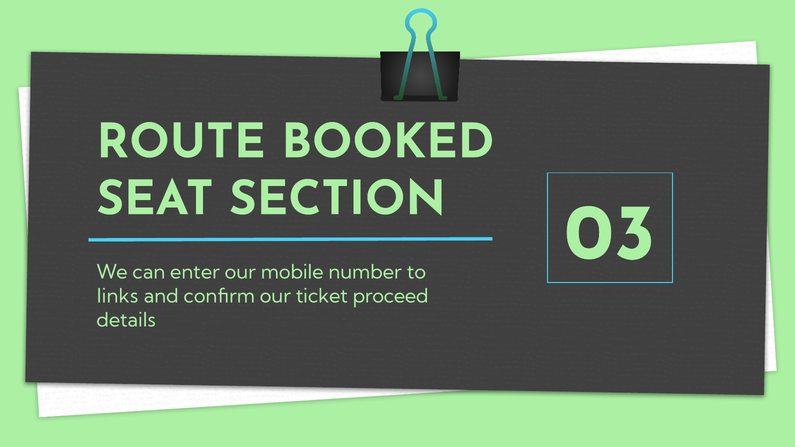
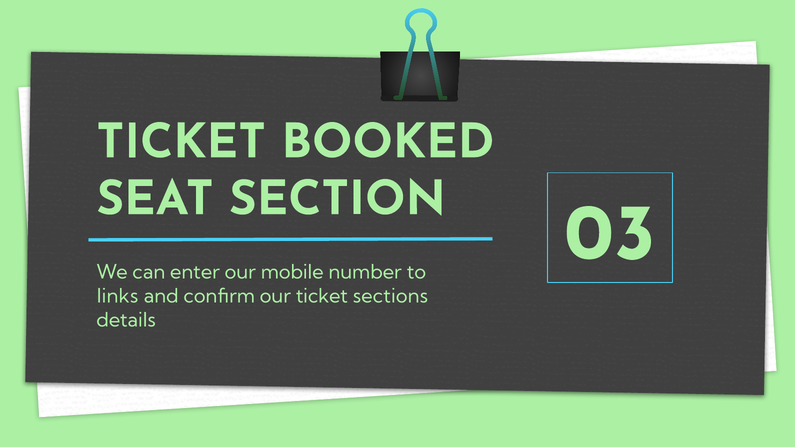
ROUTE: ROUTE -> TICKET (181, 142)
proceed: proceed -> sections (390, 296)
